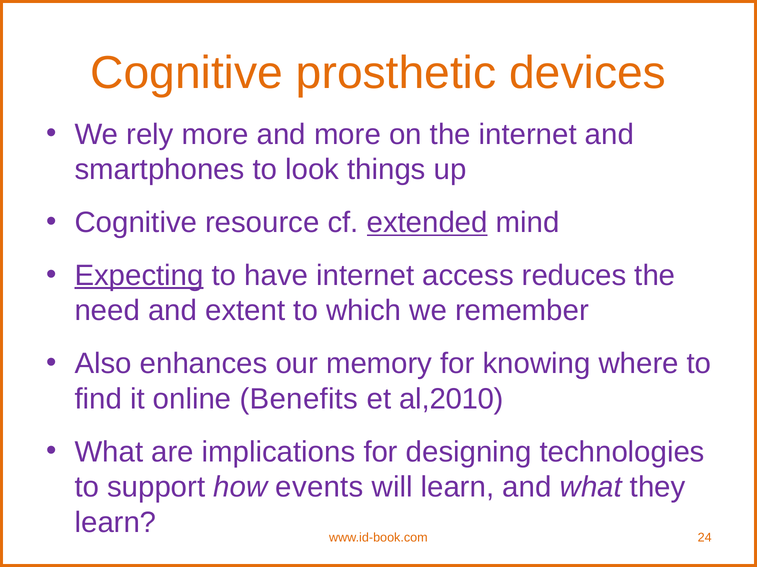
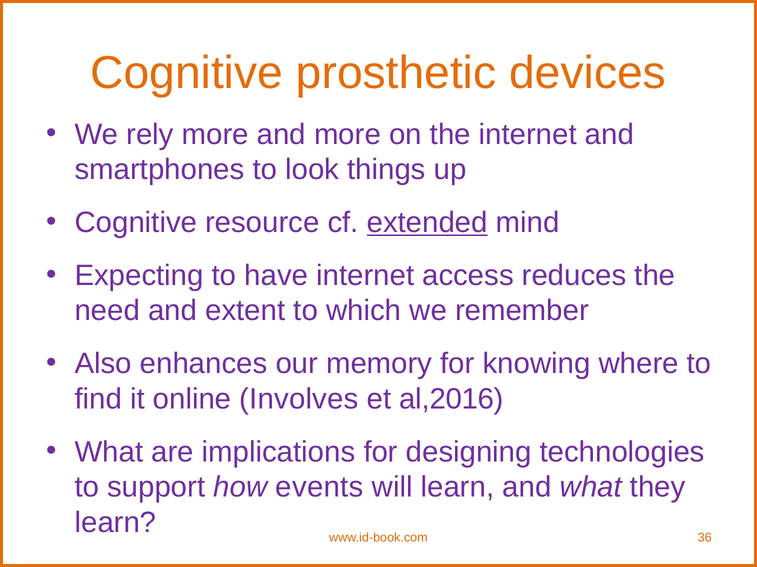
Expecting underline: present -> none (139, 276)
Benefits: Benefits -> Involves (299, 400)
al,2010: al,2010 -> al,2016 (452, 400)
24: 24 -> 36 (705, 538)
